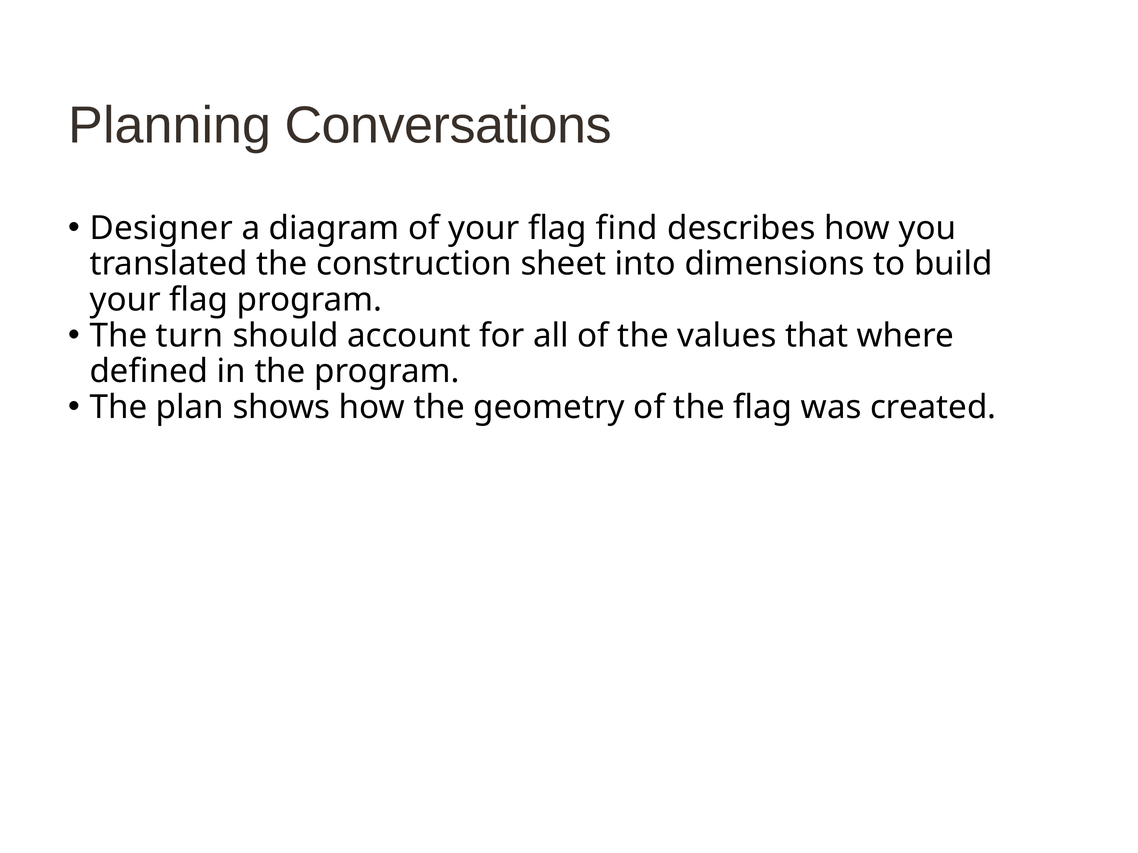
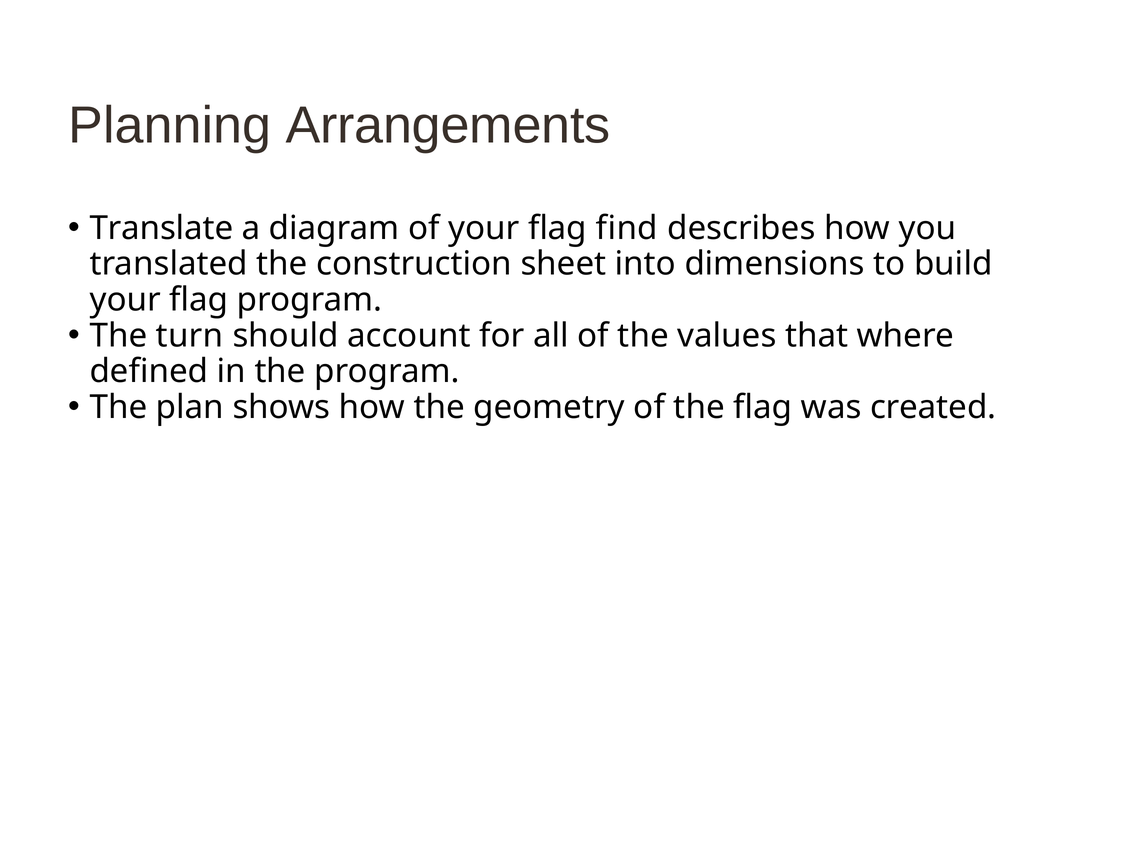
Conversations: Conversations -> Arrangements (448, 126)
Designer: Designer -> Translate (161, 228)
